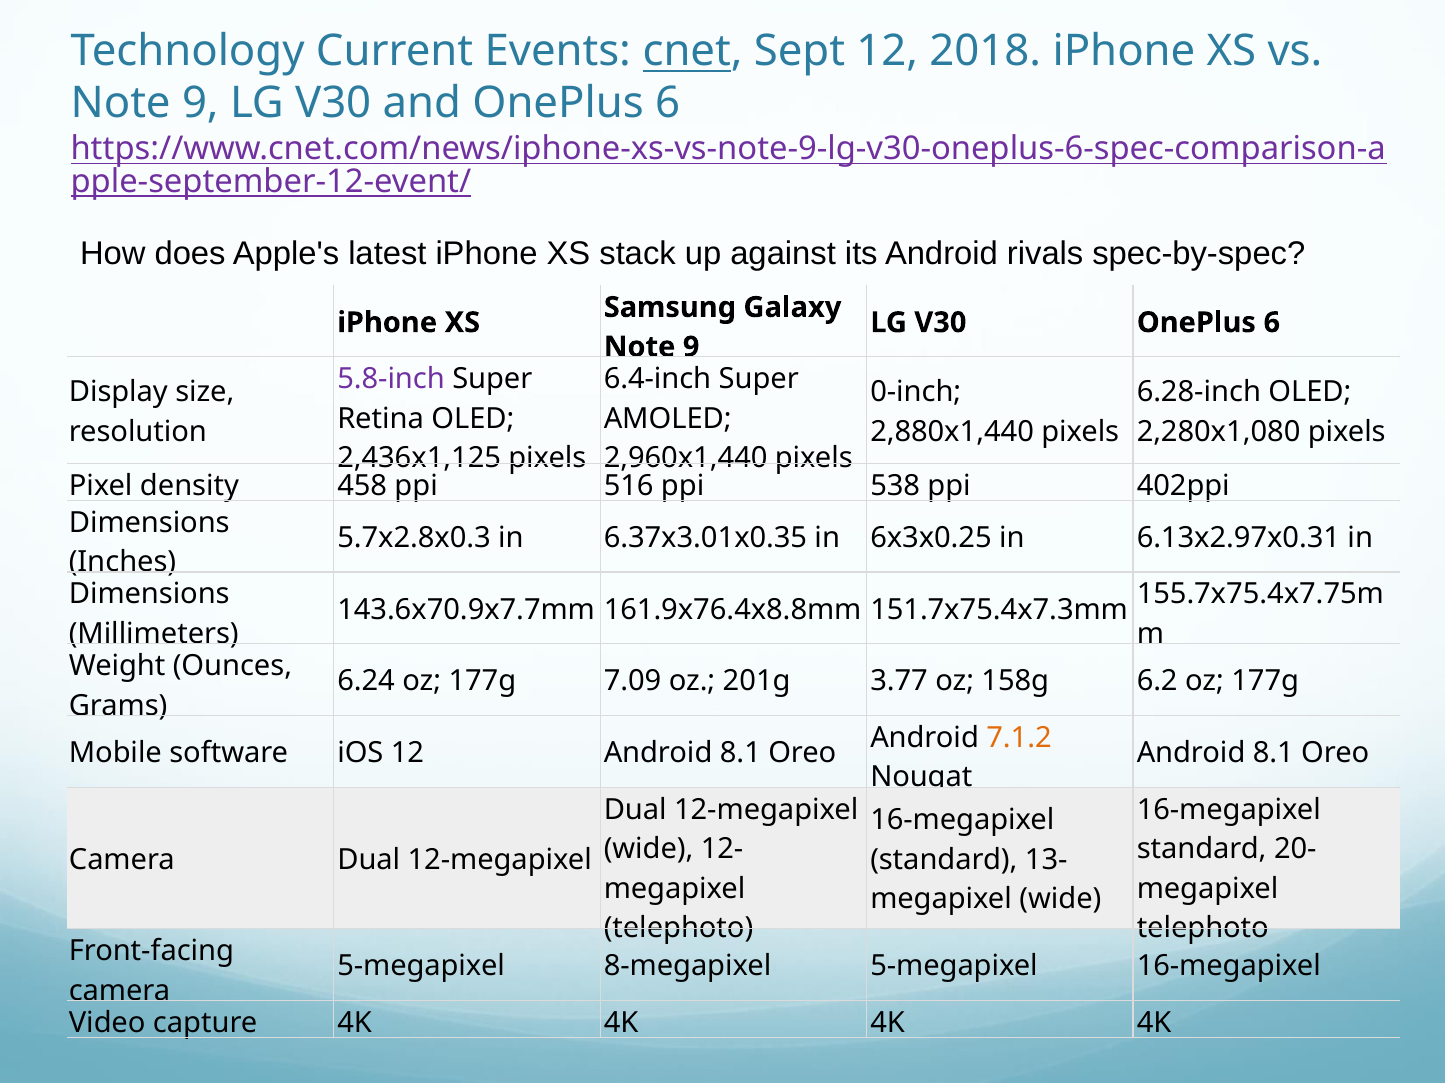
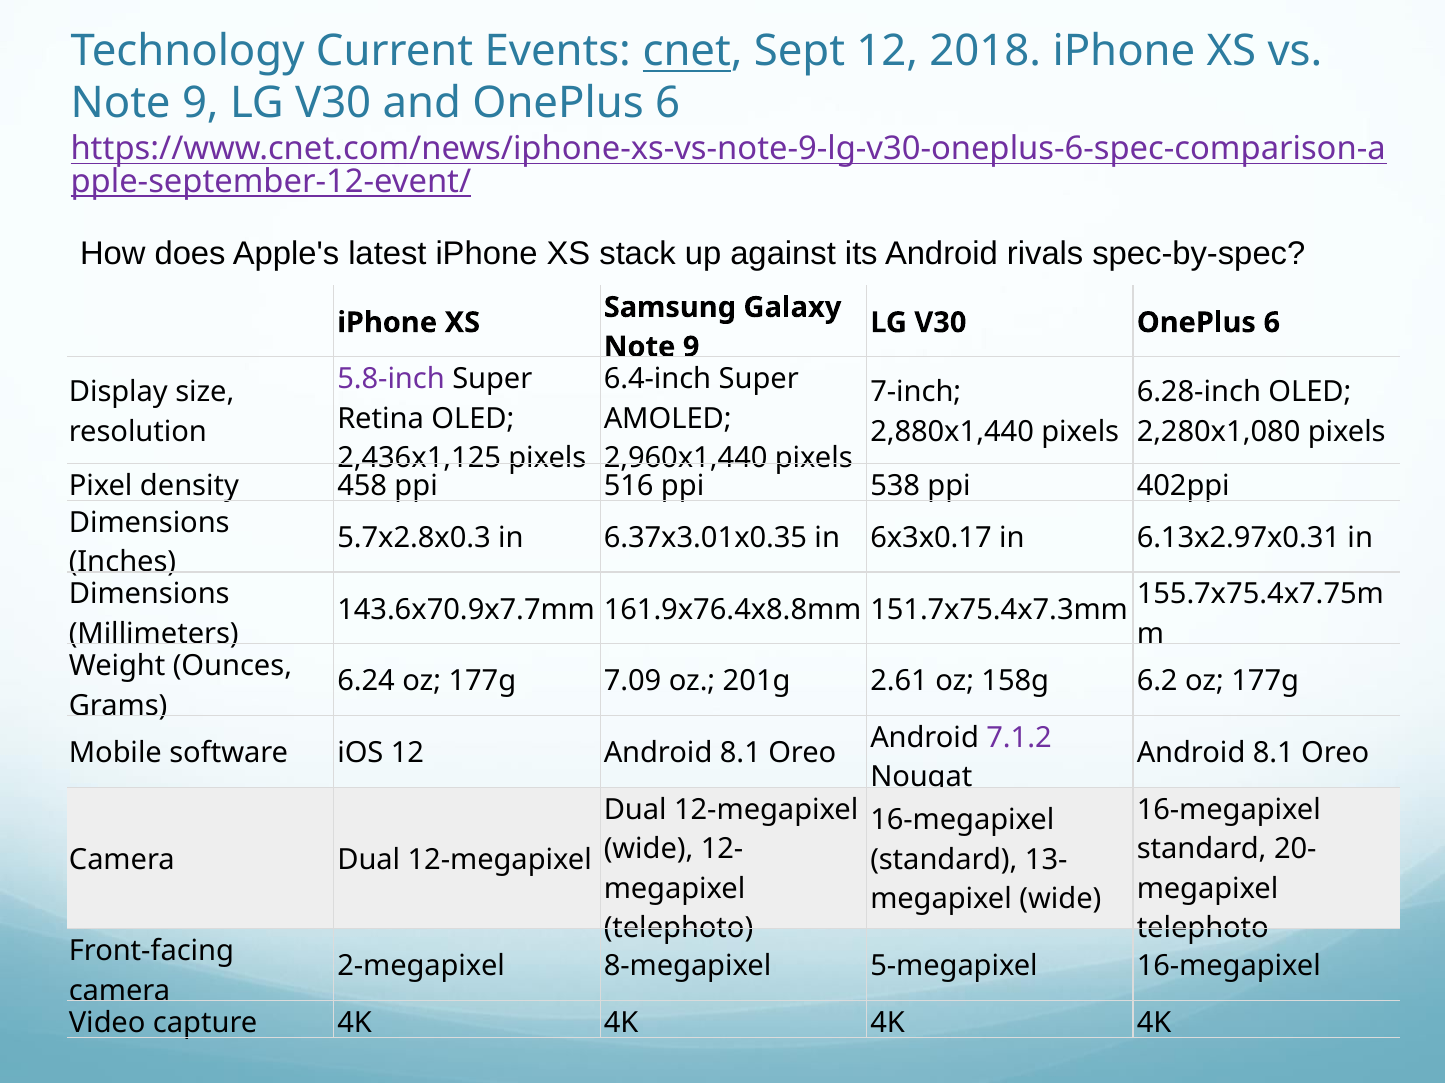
0-inch: 0-inch -> 7-inch (916, 392)
6x3x0.25: 6x3x0.25 -> 6x3x0.17 (931, 538)
3.77: 3.77 -> 2.61 (899, 682)
7.1.2 colour: orange -> purple (1019, 738)
5-megapixel: 5-megapixel -> 2-megapixel (421, 967)
